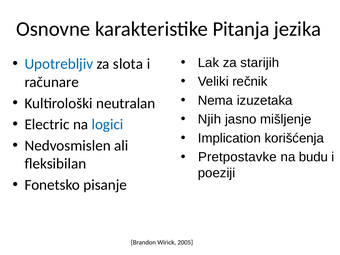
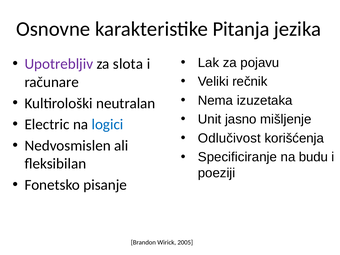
starijih: starijih -> pojavu (260, 63)
Upotrebljiv colour: blue -> purple (59, 64)
Njih: Njih -> Unit (210, 119)
Implication: Implication -> Odlučivost (229, 138)
Pretpostavke: Pretpostavke -> Specificiranje (237, 157)
